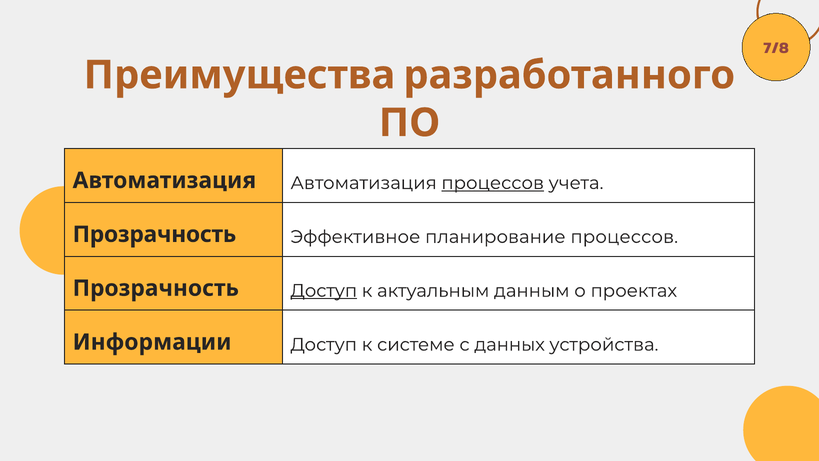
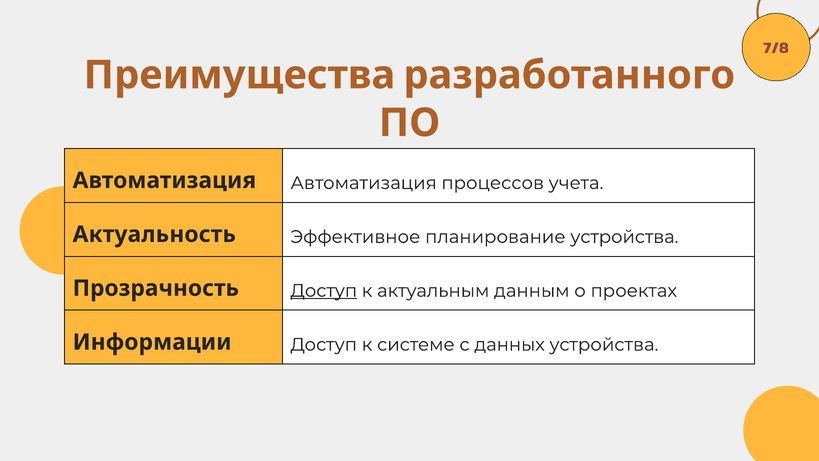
процессов underline: present -> none (493, 183)
Прозрачность: Прозрачность -> Актуальность (154, 234)
планирование процессов: процессов -> устройства (624, 237)
